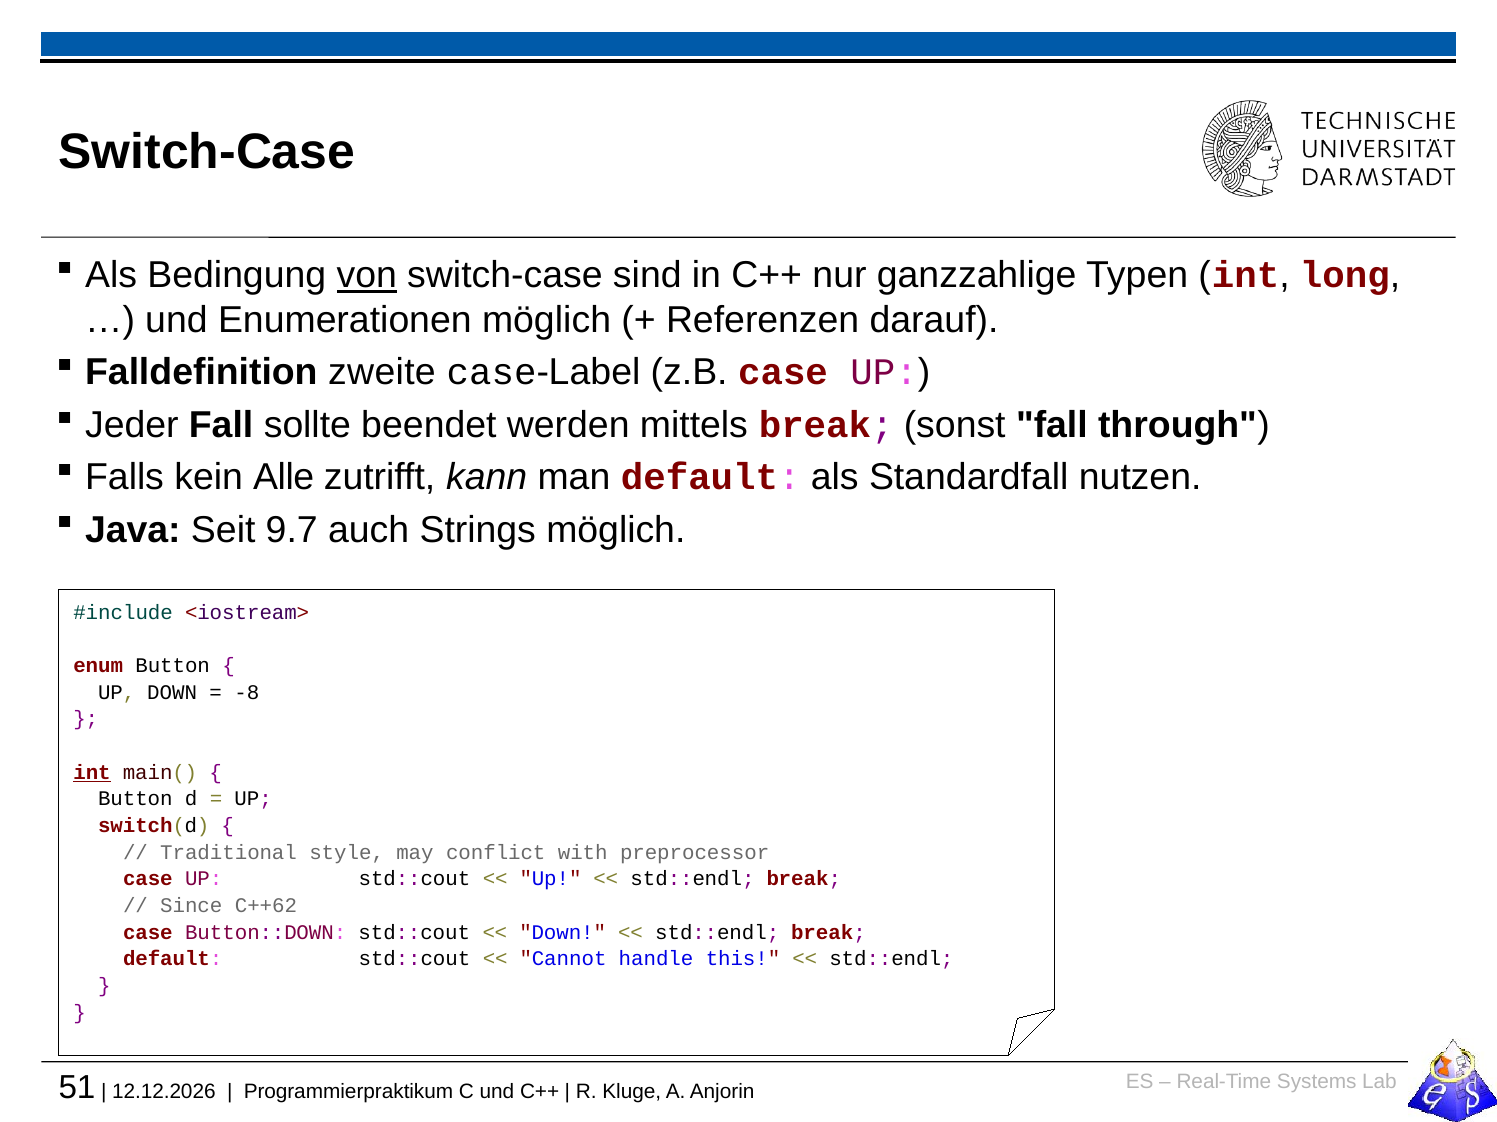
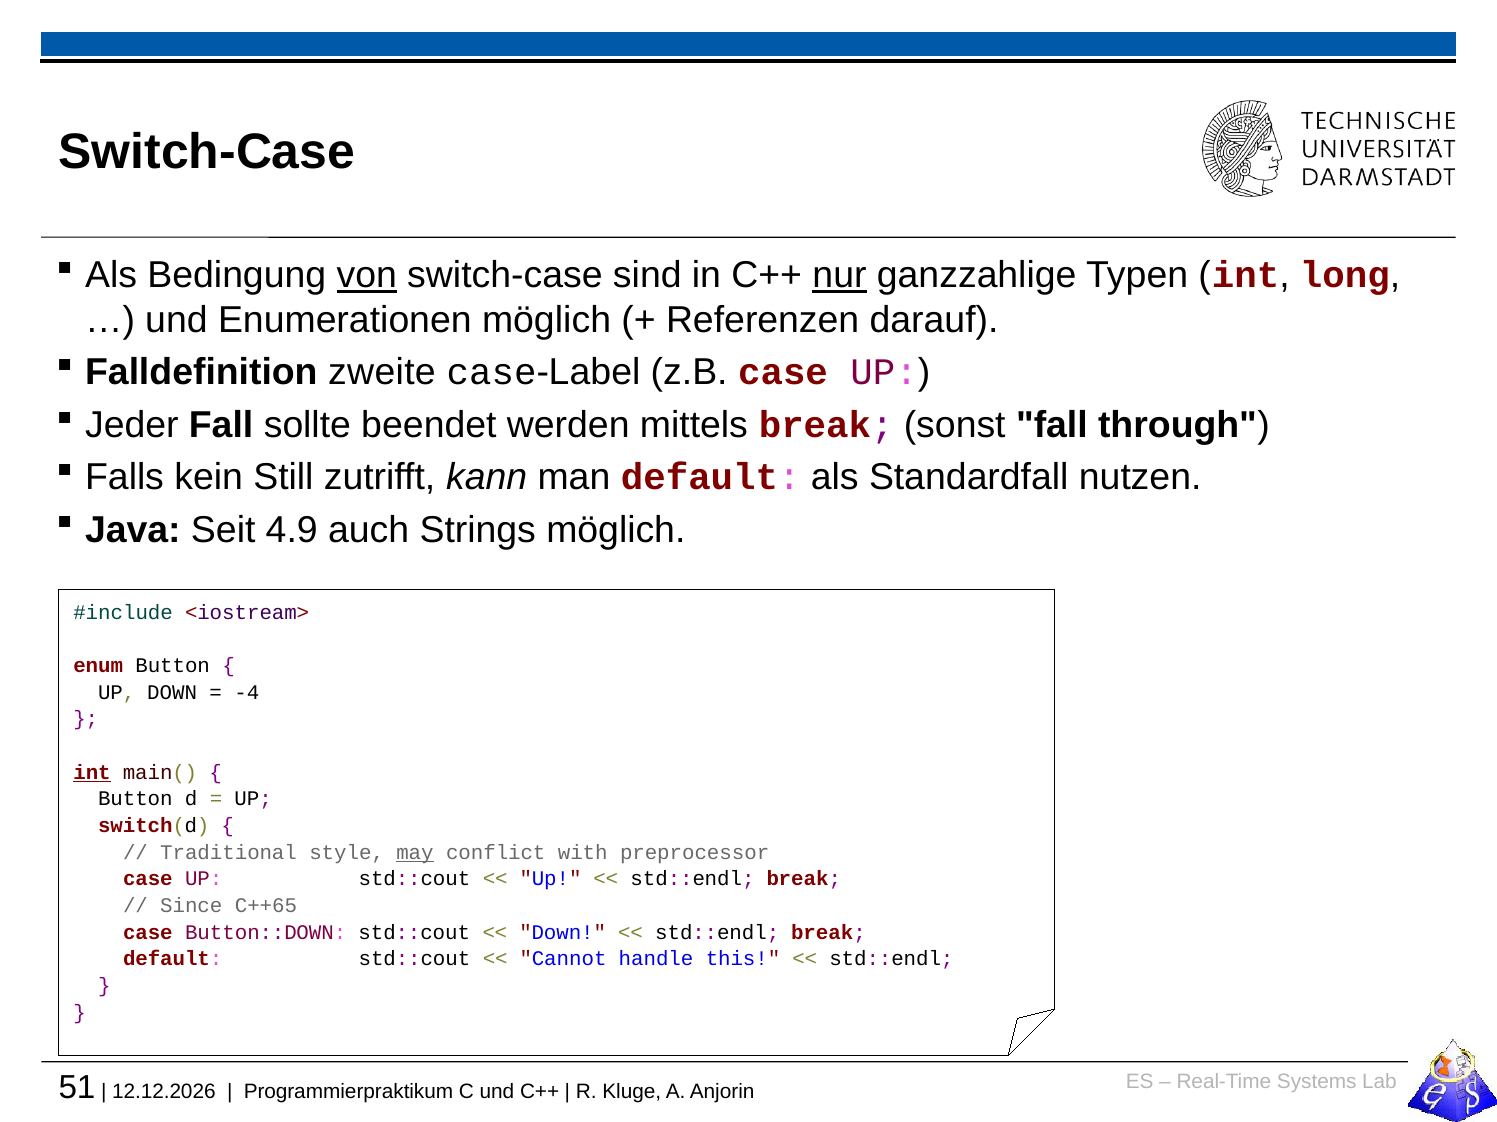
nur underline: none -> present (840, 276)
Alle: Alle -> Still (283, 478)
9.7: 9.7 -> 4.9 (292, 530)
-8: -8 -> -4 (247, 693)
may underline: none -> present (415, 853)
C++62: C++62 -> C++65 (266, 906)
